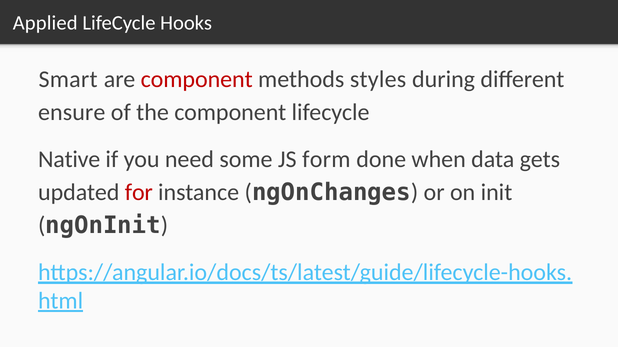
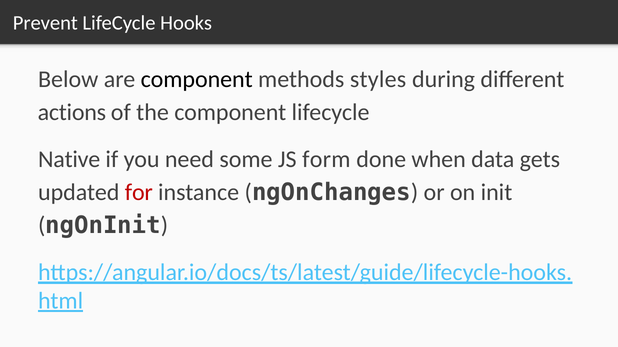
Applied: Applied -> Prevent (45, 23)
Smart: Smart -> Below (68, 79)
component colour: red -> black (197, 79)
ensure: ensure -> actions (72, 113)
